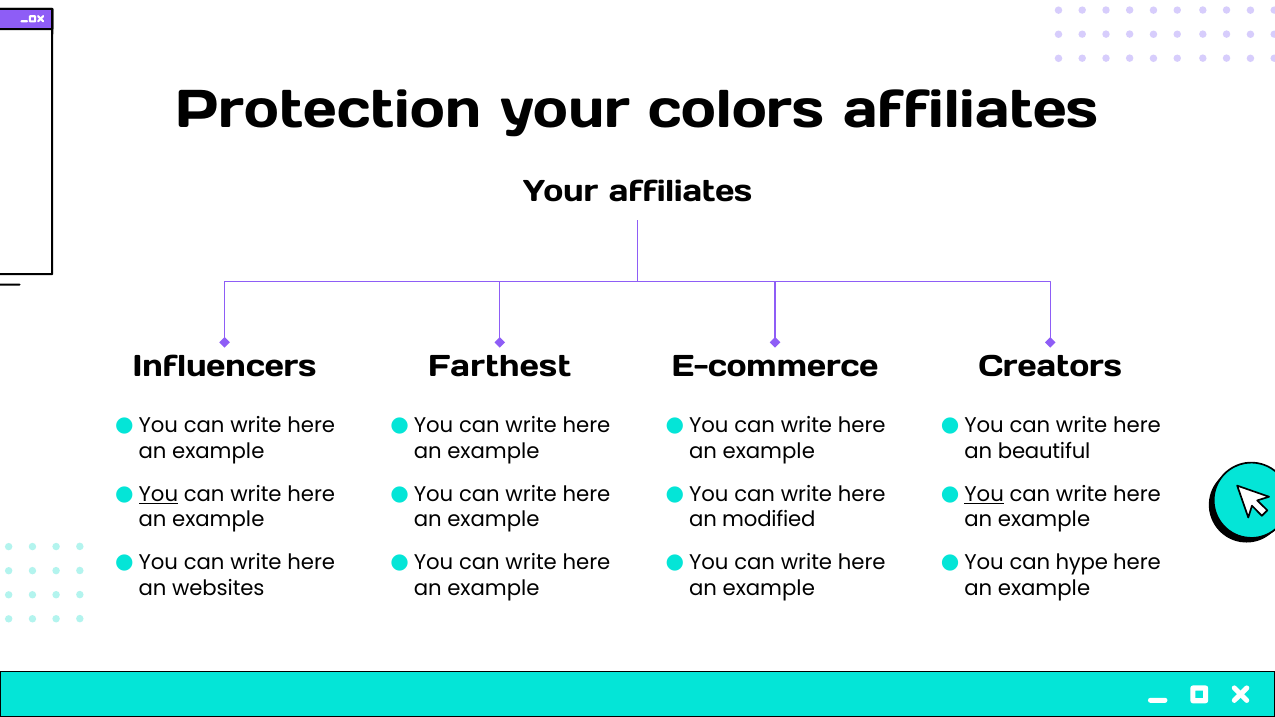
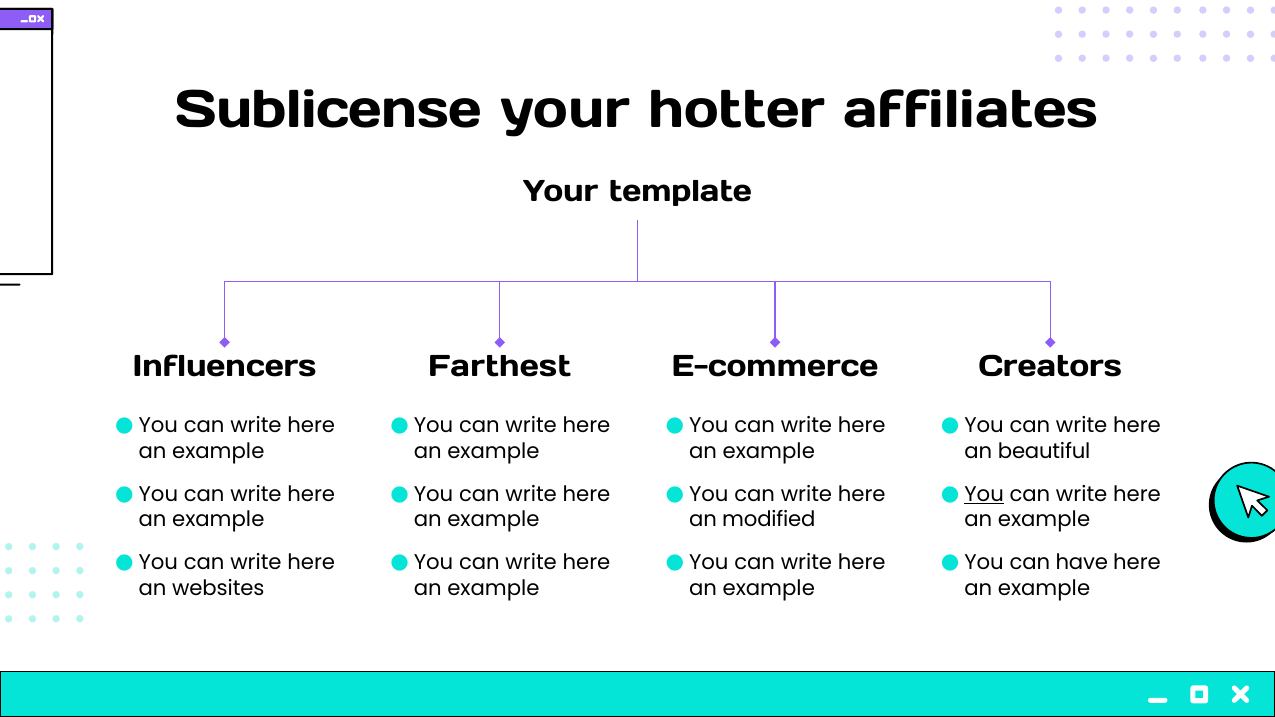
Protection: Protection -> Sublicense (329, 110)
colors: colors -> hotter (737, 110)
Your affiliates: affiliates -> template (680, 192)
You underline: present -> none (158, 494)
hype: hype -> have (1082, 563)
